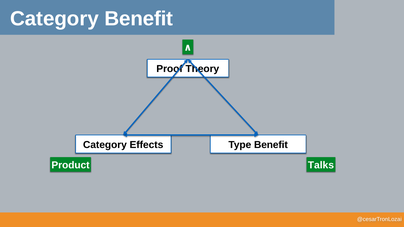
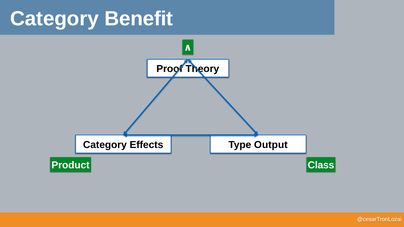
Type Benefit: Benefit -> Output (271, 145)
Talks: Talks -> Class (321, 165)
